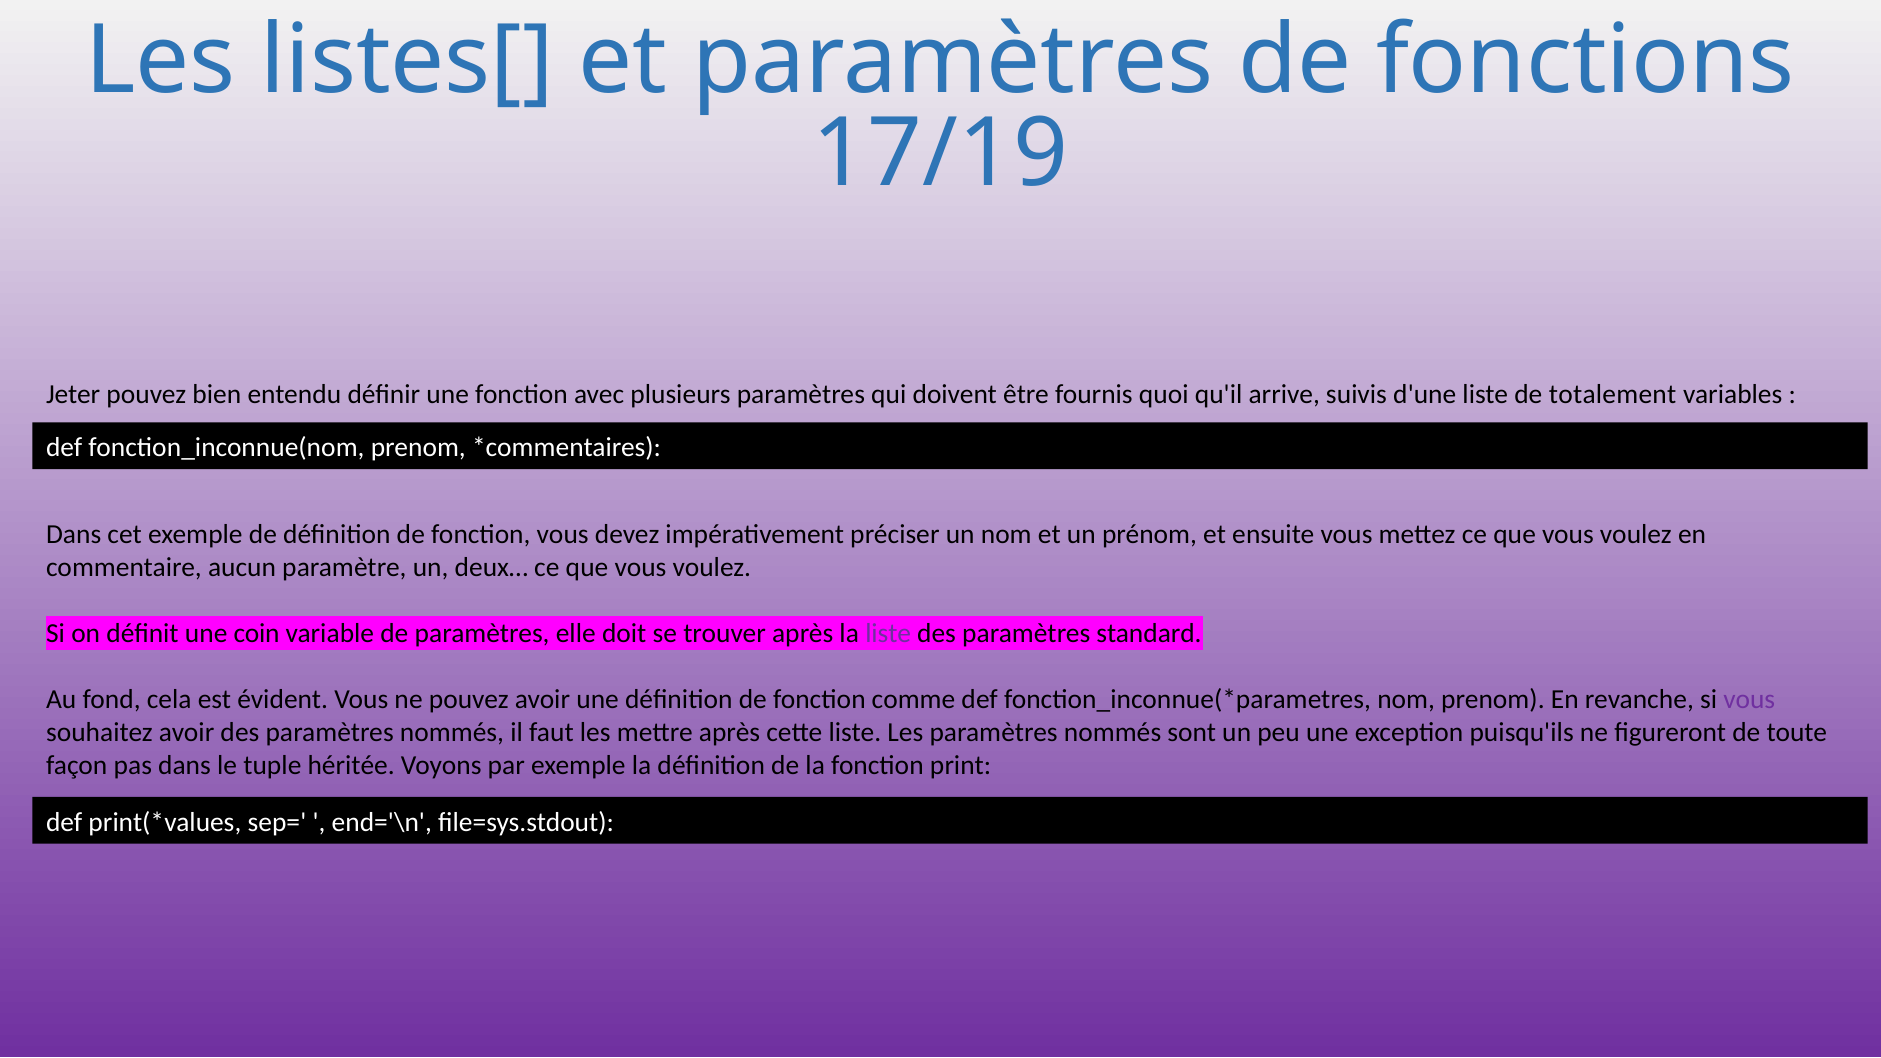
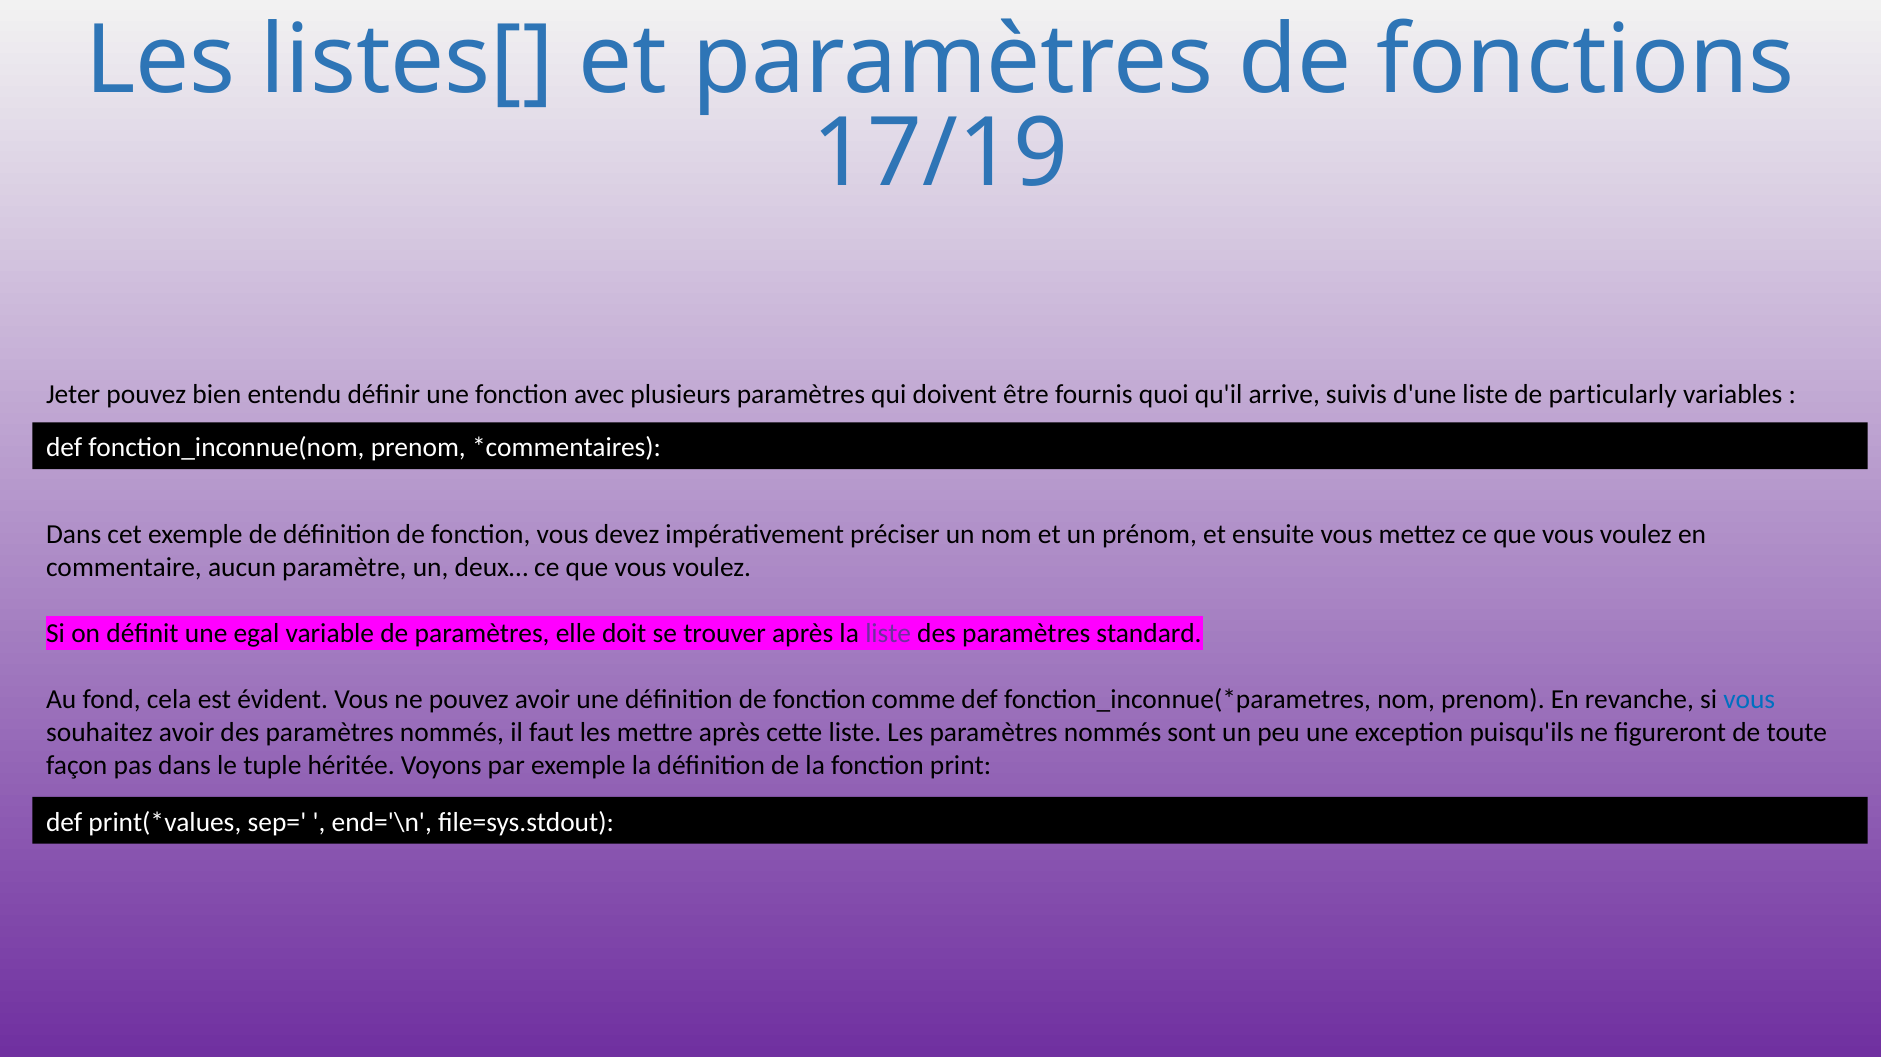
totalement: totalement -> particularly (1613, 395)
coin: coin -> egal (256, 633)
vous colour: purple -> blue (1749, 699)
